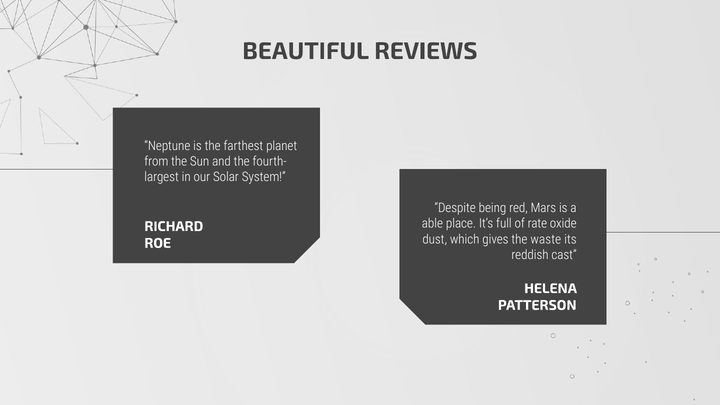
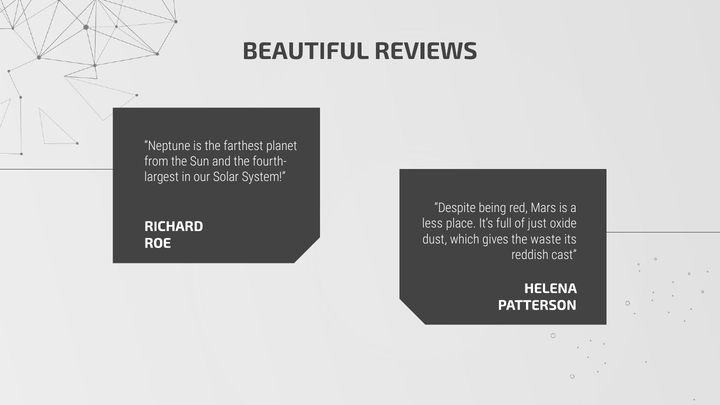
able: able -> less (432, 224)
rate: rate -> just (537, 224)
